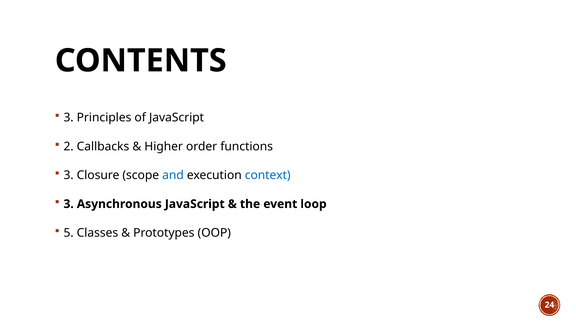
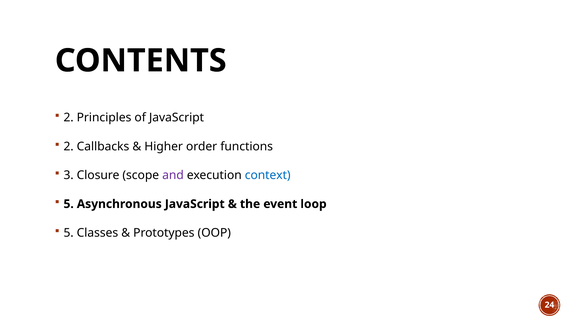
3: 3 -> 2 (69, 118)
and colour: blue -> purple (173, 175)
3: 3 -> 5 (69, 204)
